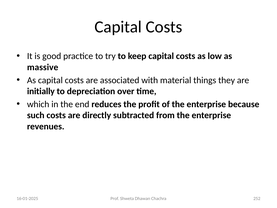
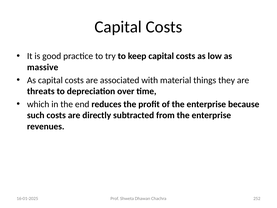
initially: initially -> threats (41, 91)
